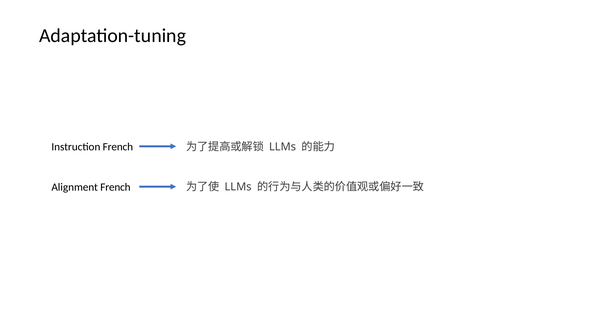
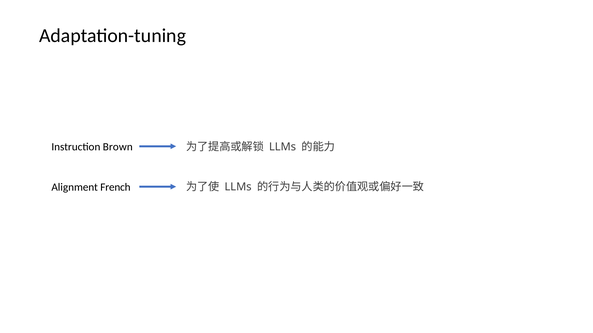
Instruction French: French -> Brown (118, 147)
